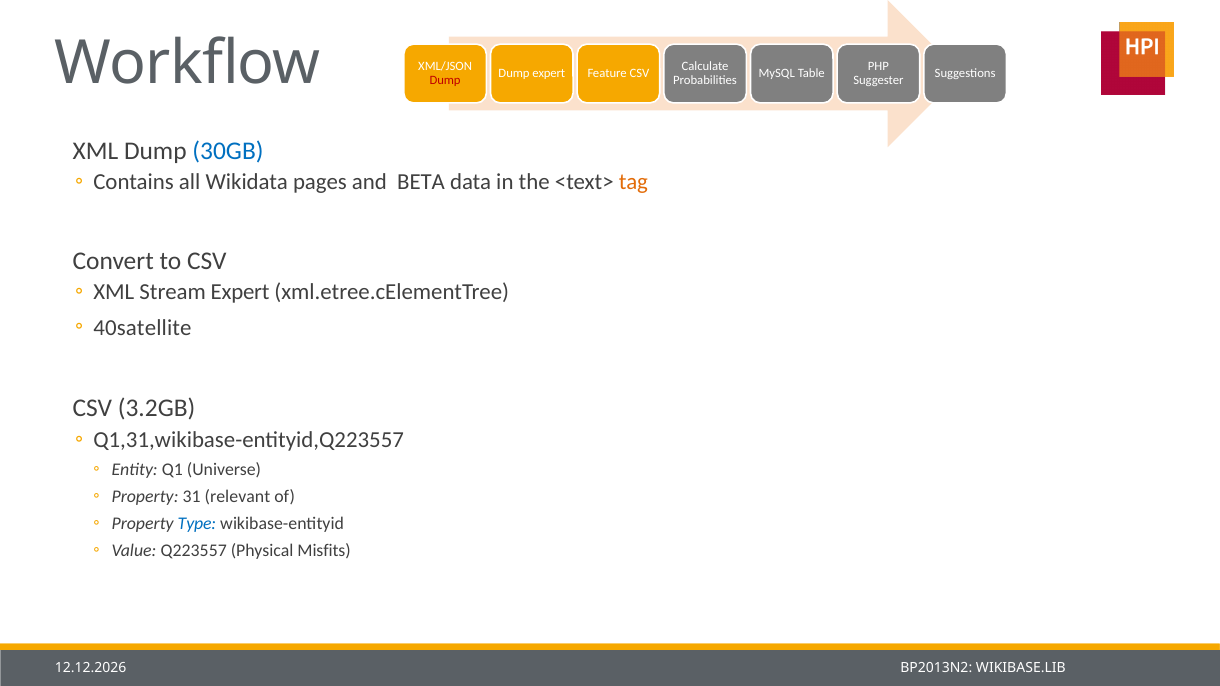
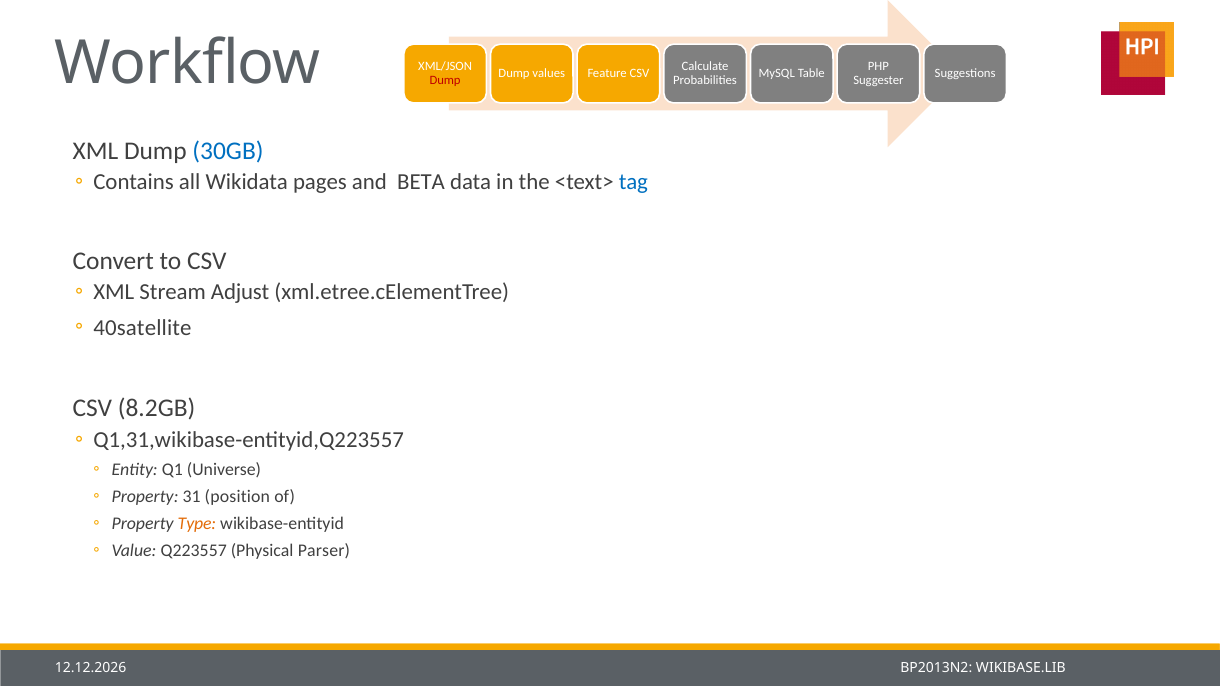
Dump expert: expert -> values (549, 73)
tag colour: orange -> blue (633, 182)
Stream Expert: Expert -> Adjust (240, 292)
3.2GB: 3.2GB -> 8.2GB (157, 409)
relevant: relevant -> position (237, 497)
Type colour: blue -> orange (197, 523)
Misfits: Misfits -> Parser (324, 550)
